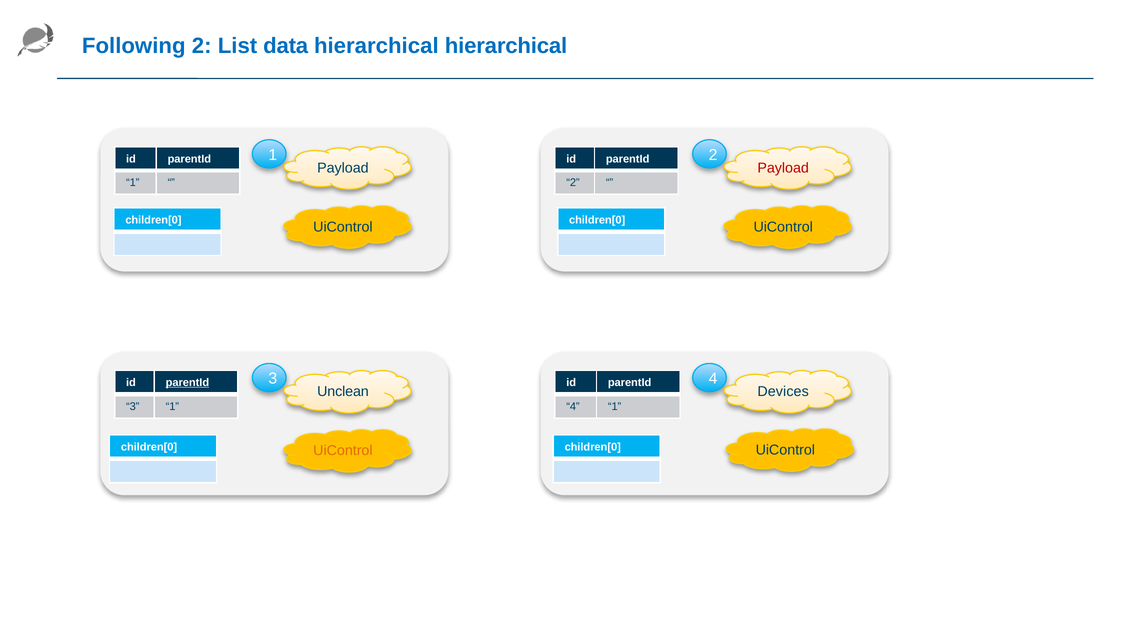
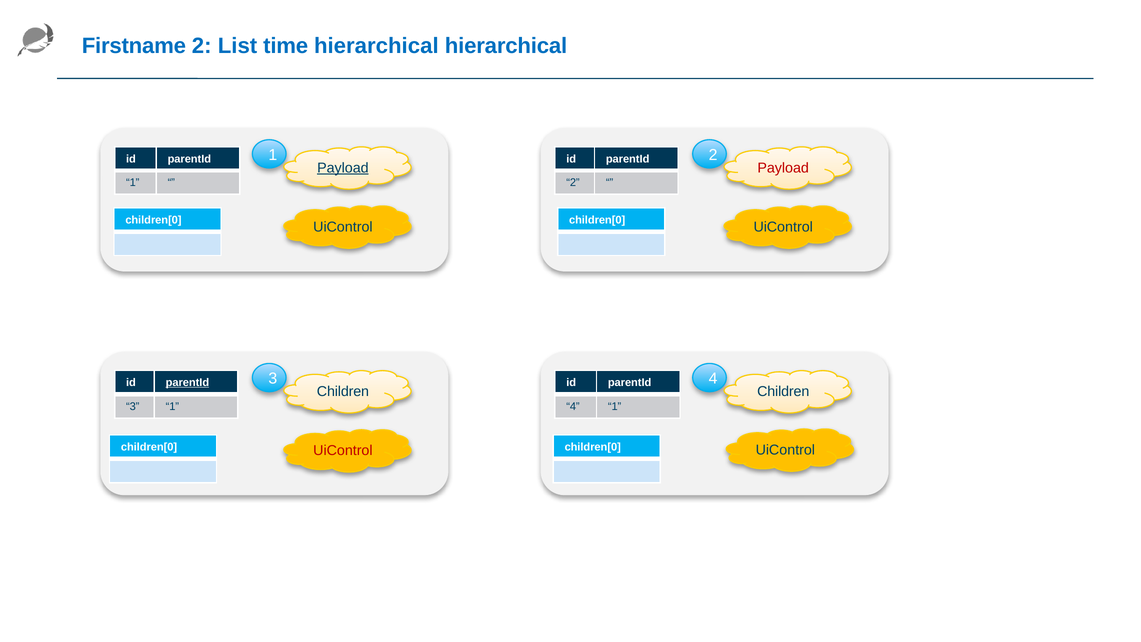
Following: Following -> Firstname (134, 46)
data: data -> time (286, 46)
Payload underline: none -> present (343, 168)
Unclean: Unclean -> Children (343, 392)
Devices: Devices -> Children (783, 392)
UiControl colour: orange -> red (343, 451)
